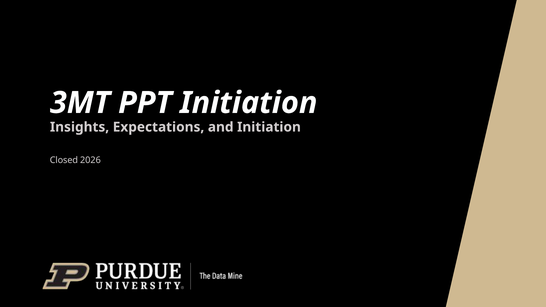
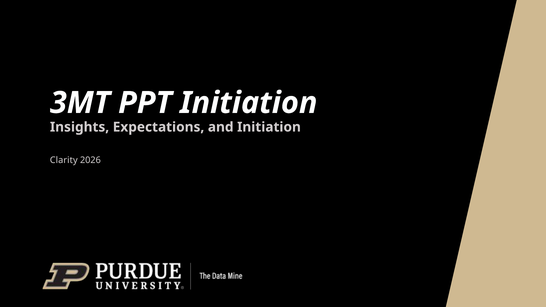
Closed: Closed -> Clarity (64, 160)
